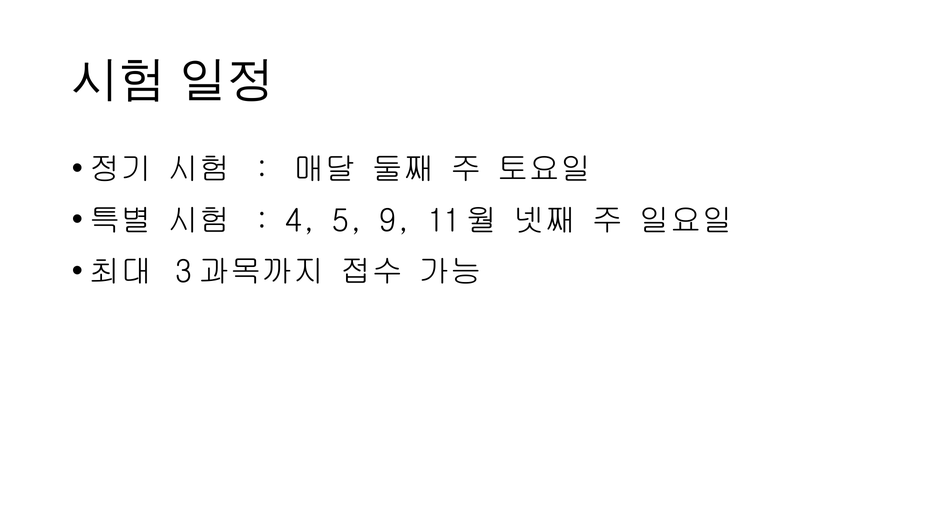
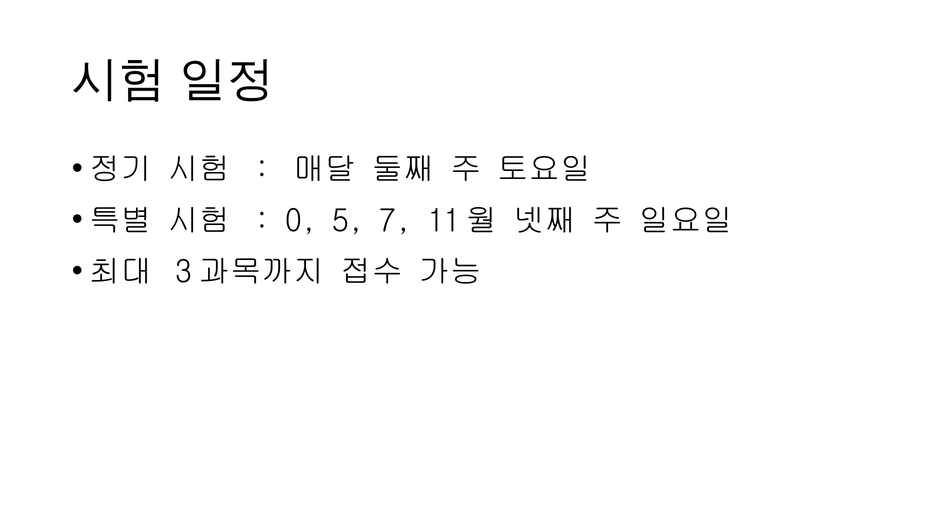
4: 4 -> 0 (301, 221)
9: 9 -> 7 (396, 221)
